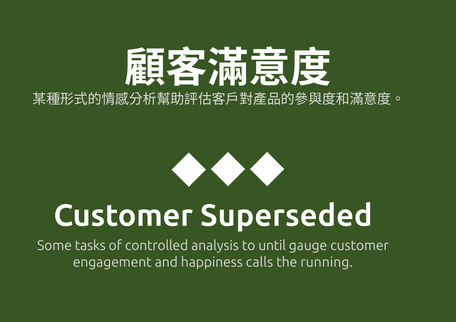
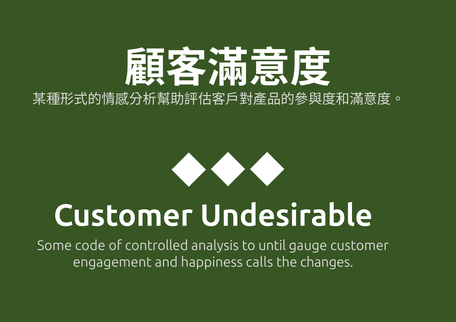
Superseded: Superseded -> Undesirable (286, 215)
tasks: tasks -> code (90, 245)
running: running -> changes (327, 262)
